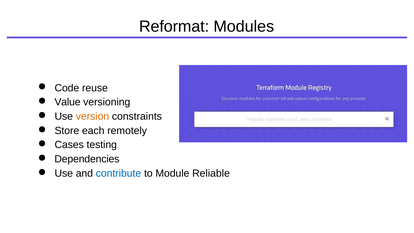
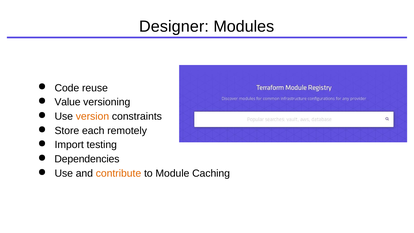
Reformat: Reformat -> Designer (174, 26)
Cases: Cases -> Import (69, 145)
contribute colour: blue -> orange (118, 173)
Reliable: Reliable -> Caching (211, 173)
